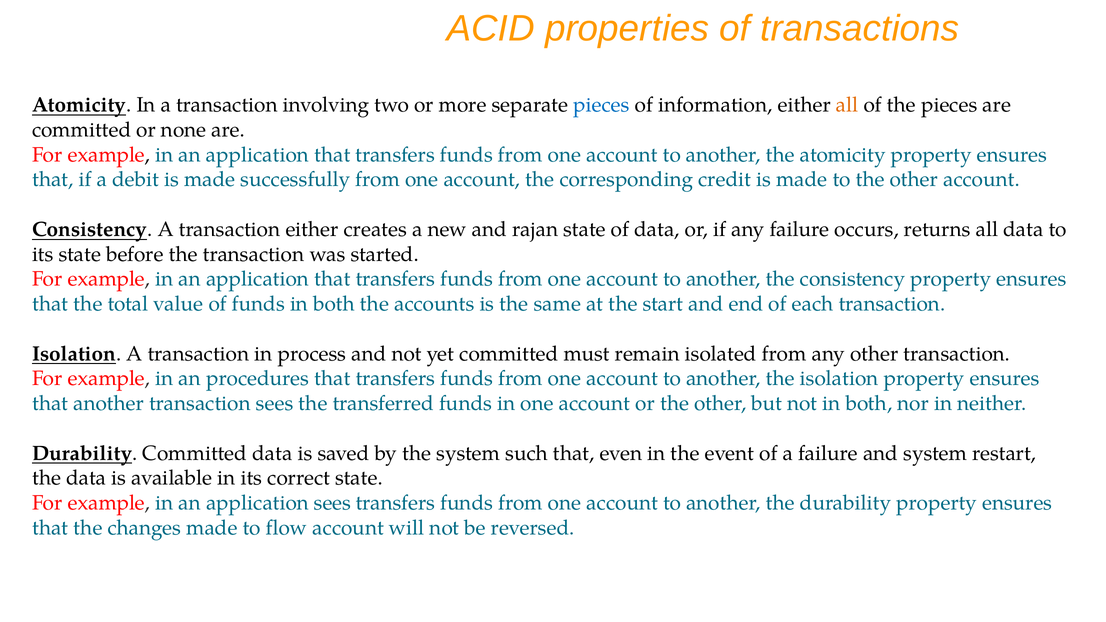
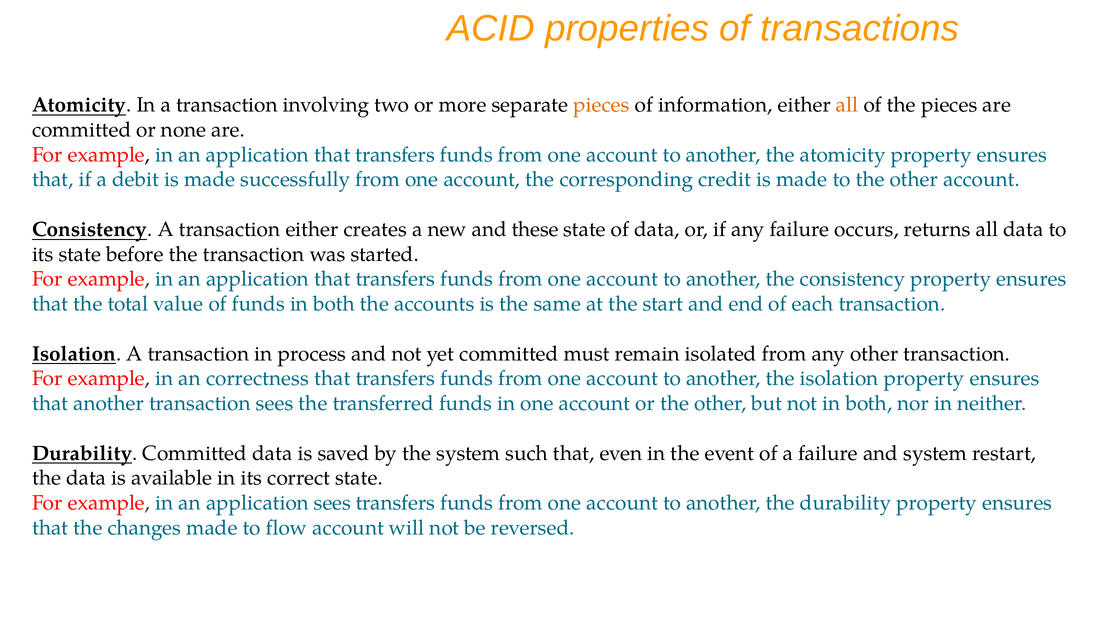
pieces colour: blue -> orange (602, 105)
rajan: rajan -> these (535, 229)
procedures: procedures -> correctness (258, 379)
